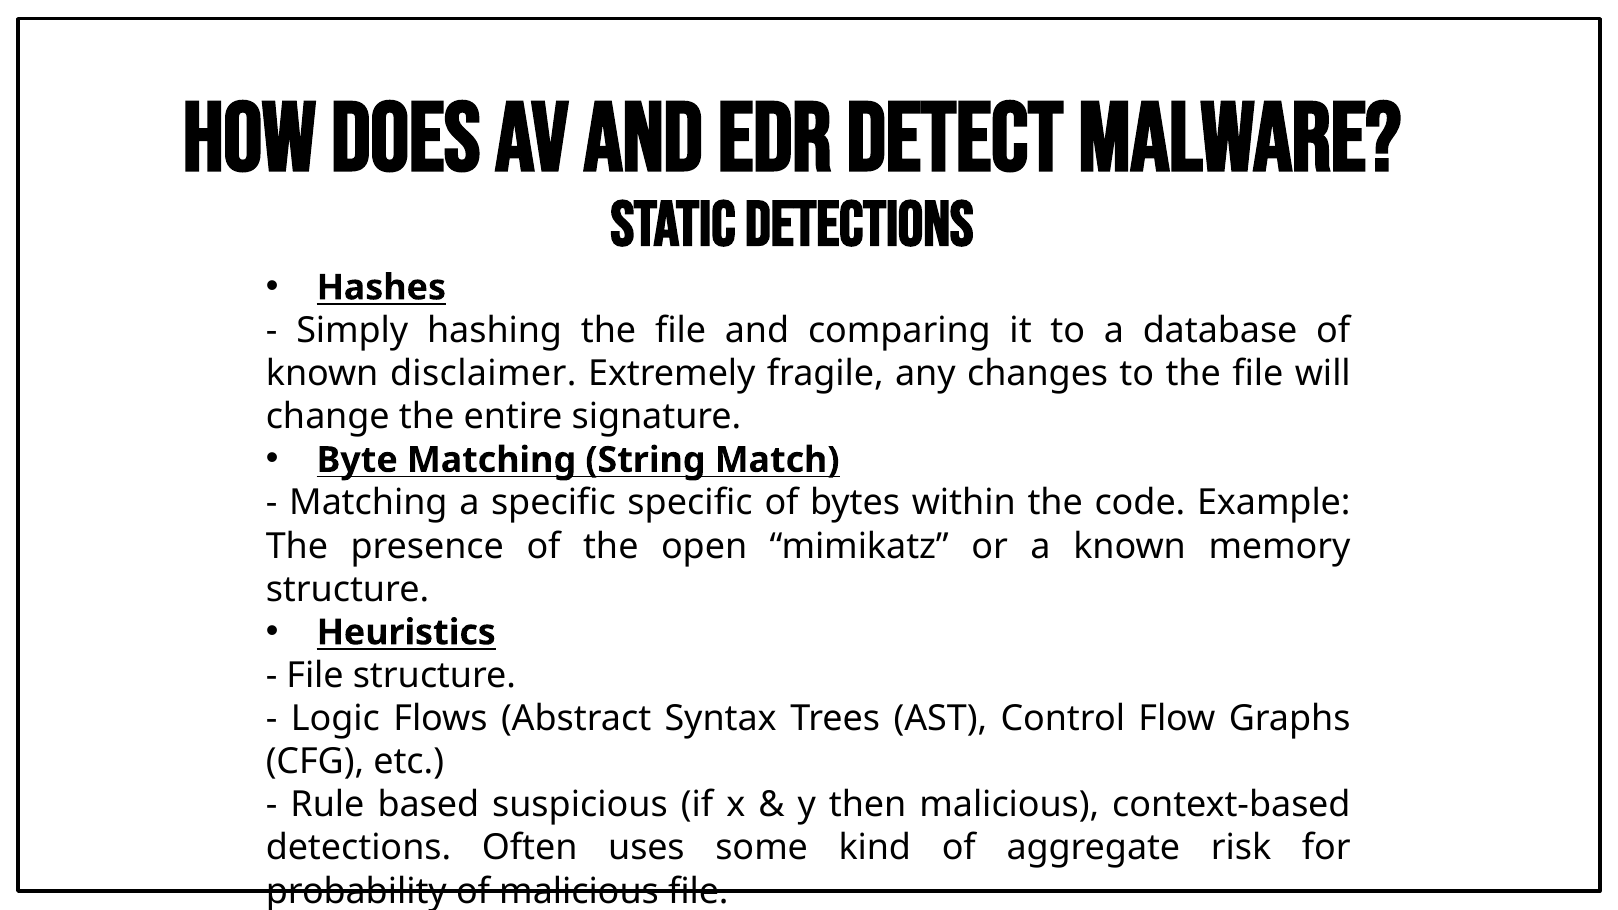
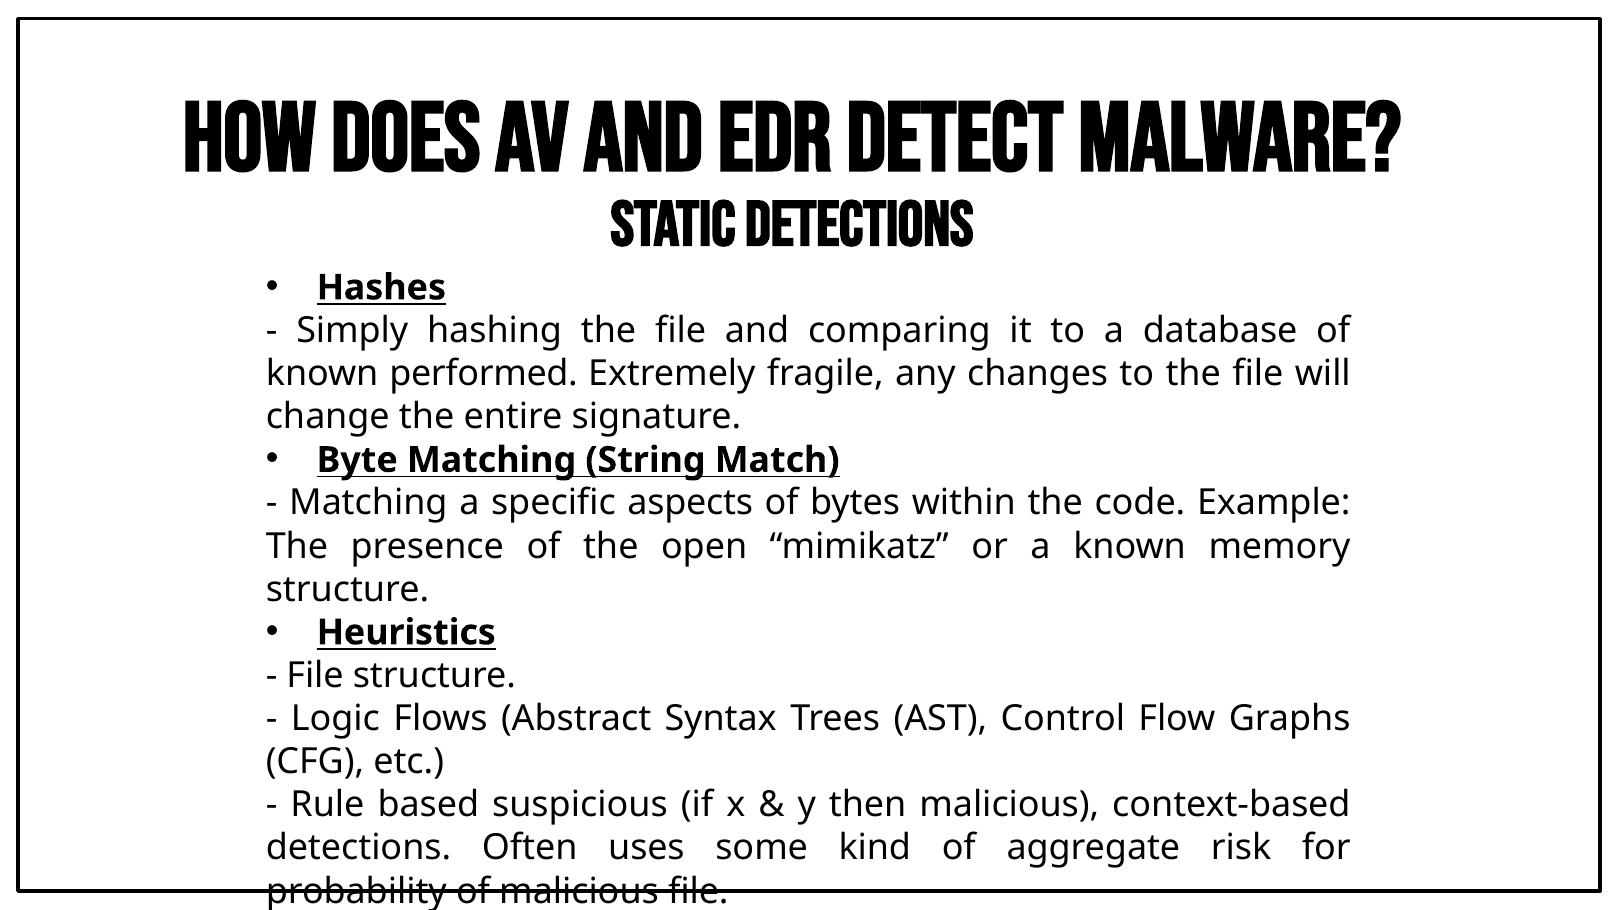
disclaimer: disclaimer -> performed (484, 374)
specific specific: specific -> aspects (690, 503)
